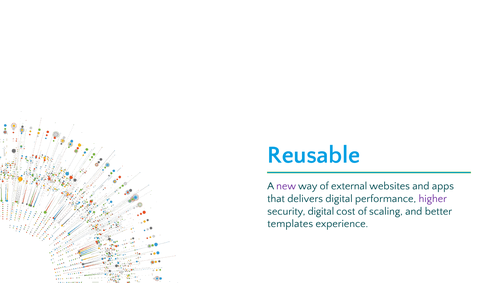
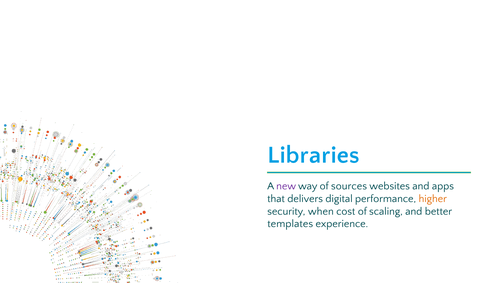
Reusable: Reusable -> Libraries (314, 155)
external: external -> sources (349, 186)
higher colour: purple -> orange (433, 199)
security digital: digital -> when (321, 212)
